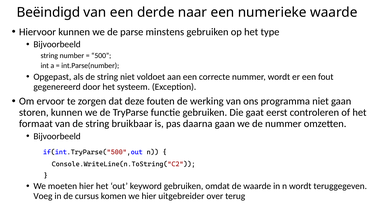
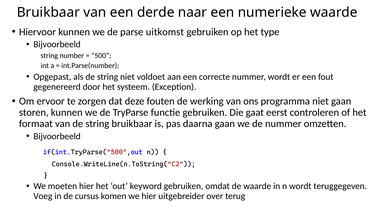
Beëindigd: Beëindigd -> Bruikbaar (48, 12)
minstens: minstens -> uitkomst (165, 32)
